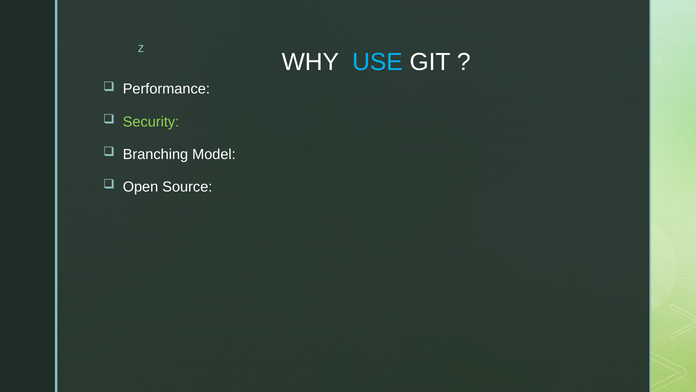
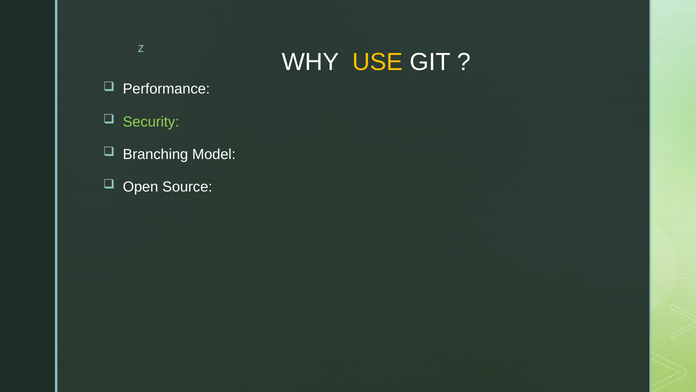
USE colour: light blue -> yellow (377, 62)
